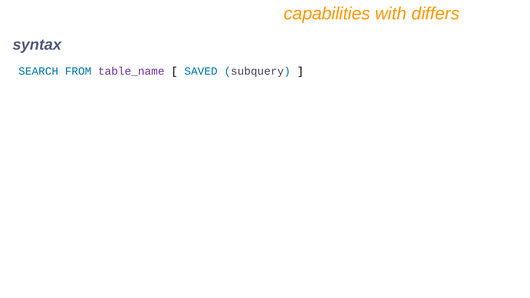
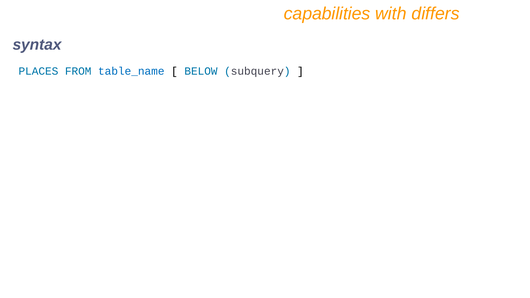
SEARCH: SEARCH -> PLACES (38, 71)
table_name colour: purple -> blue (131, 71)
SAVED: SAVED -> BELOW (201, 71)
